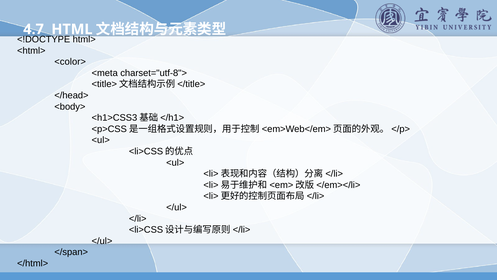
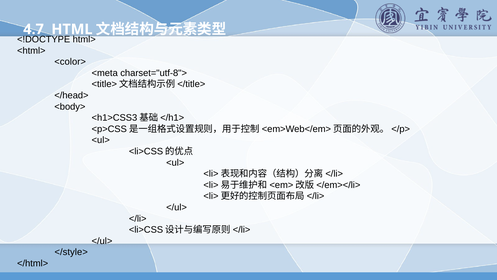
</span>: </span> -> </style> (71, 252)
